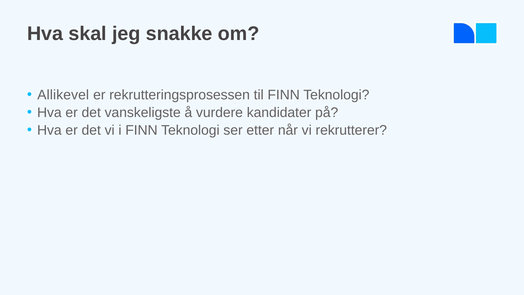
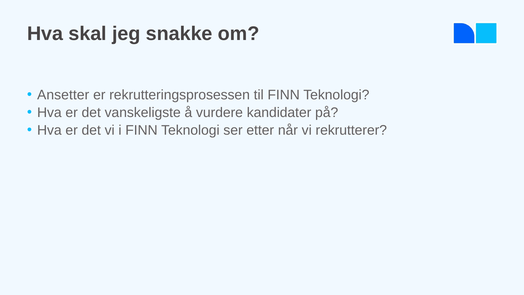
Allikevel: Allikevel -> Ansetter (63, 95)
